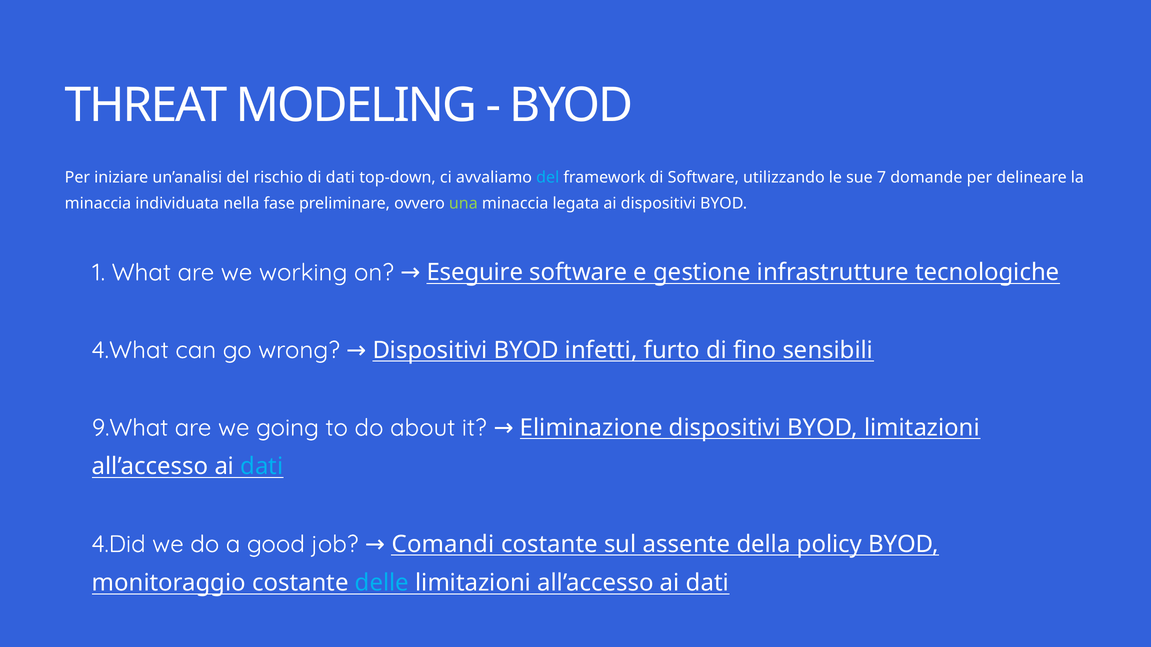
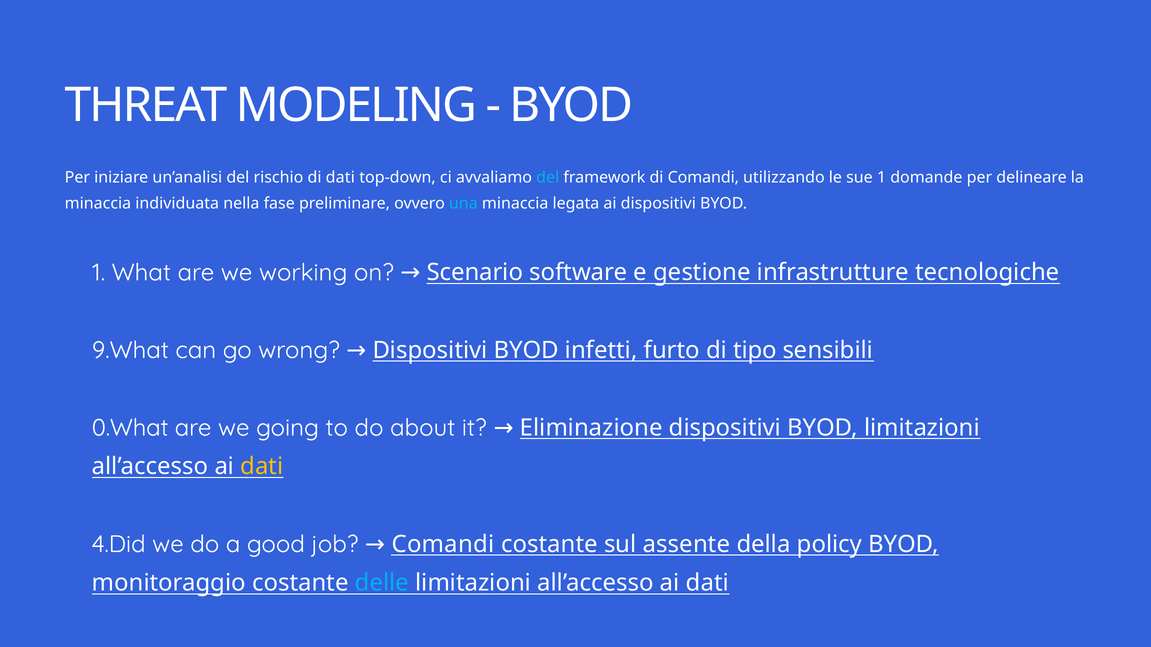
di Software: Software -> Comandi (703, 178)
sue 7: 7 -> 1 (882, 178)
una colour: light green -> light blue (463, 204)
Eseguire: Eseguire -> Scenario (475, 273)
4.What: 4.What -> 9.What (130, 350)
fino: fino -> tipo (755, 350)
9.What: 9.What -> 0.What (130, 428)
dati colour: light blue -> yellow (262, 467)
